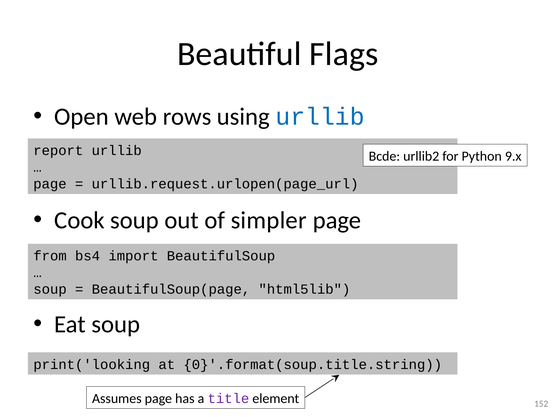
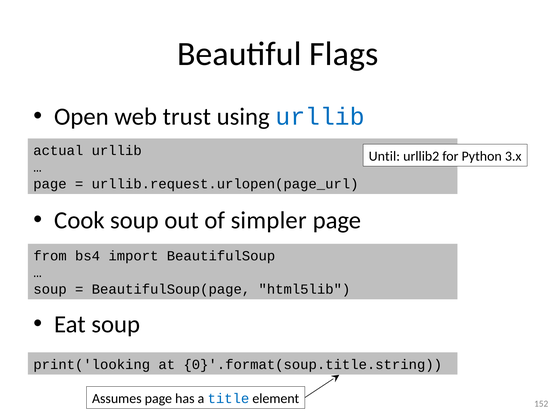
rows: rows -> trust (187, 117)
report: report -> actual (58, 150)
Bcde: Bcde -> Until (384, 156)
9.x: 9.x -> 3.x (513, 156)
title colour: purple -> blue (228, 399)
